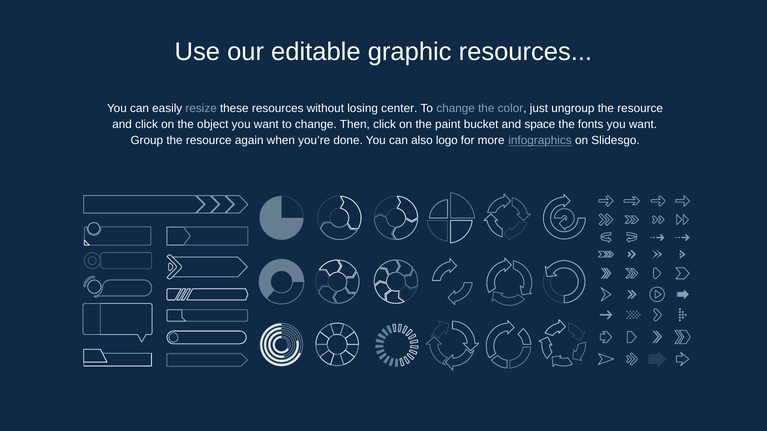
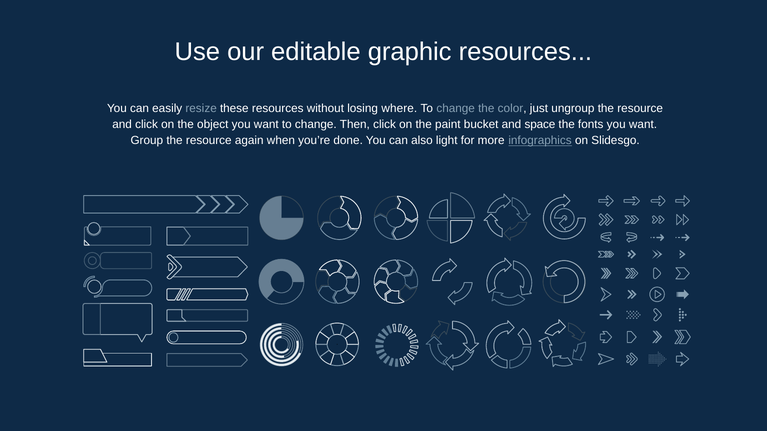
center: center -> where (399, 108)
logo: logo -> light (447, 141)
